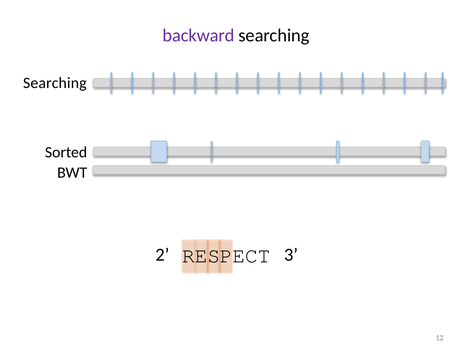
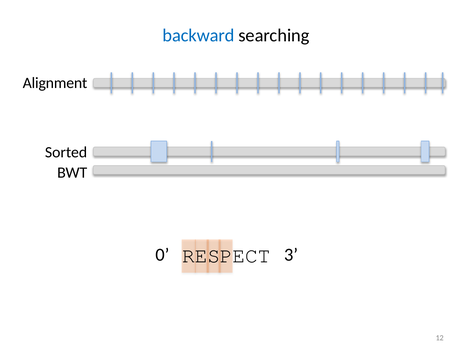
backward colour: purple -> blue (198, 35)
Searching: Searching -> Alignment (55, 83)
2: 2 -> 0 (163, 255)
